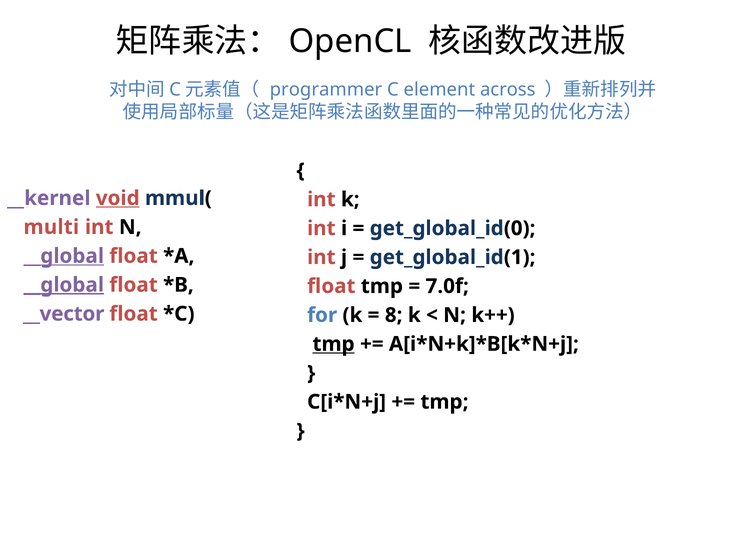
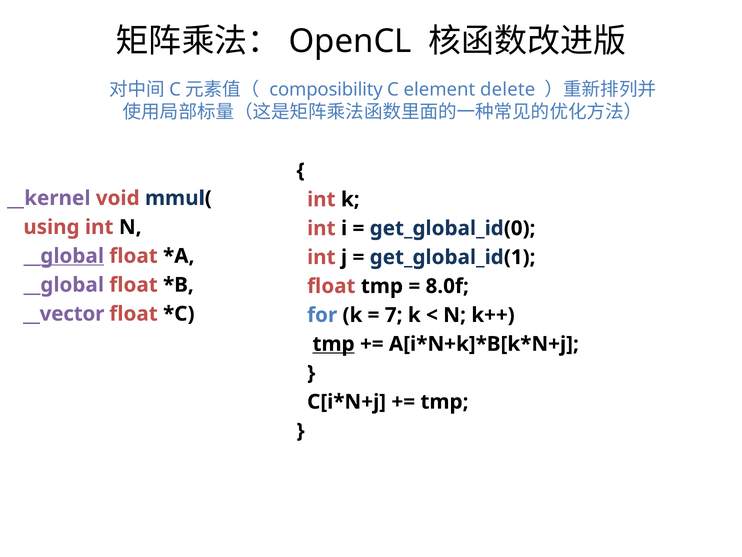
programmer: programmer -> composibility (326, 90)
across: across -> delete (508, 90)
void underline: present -> none (118, 198)
multi: multi -> using (51, 227)
__global underline: present -> none (64, 285)
7.0f: 7.0f -> 8.0f (447, 286)
8: 8 -> 7 (394, 315)
